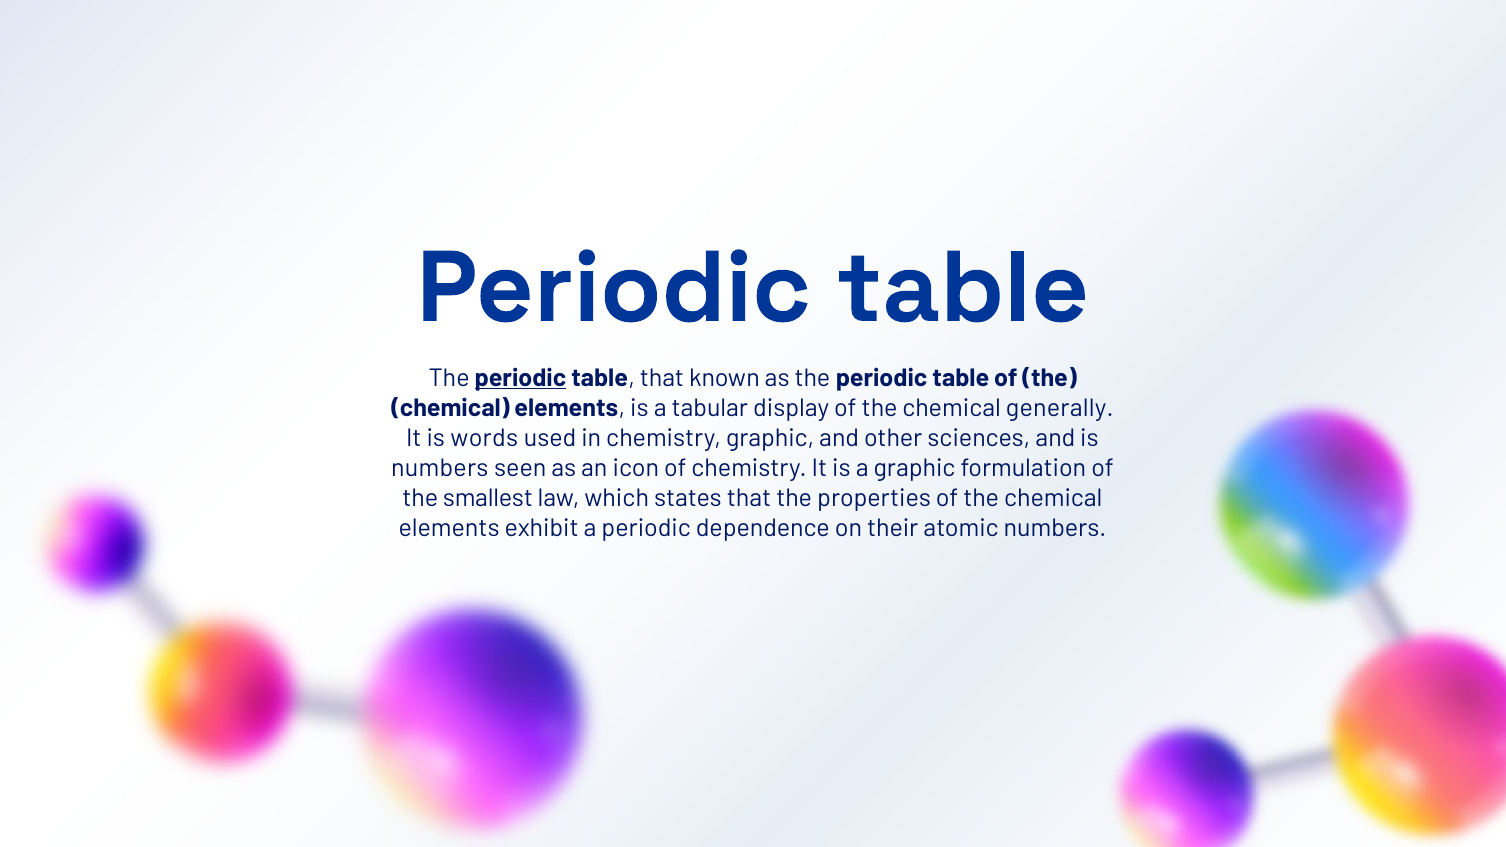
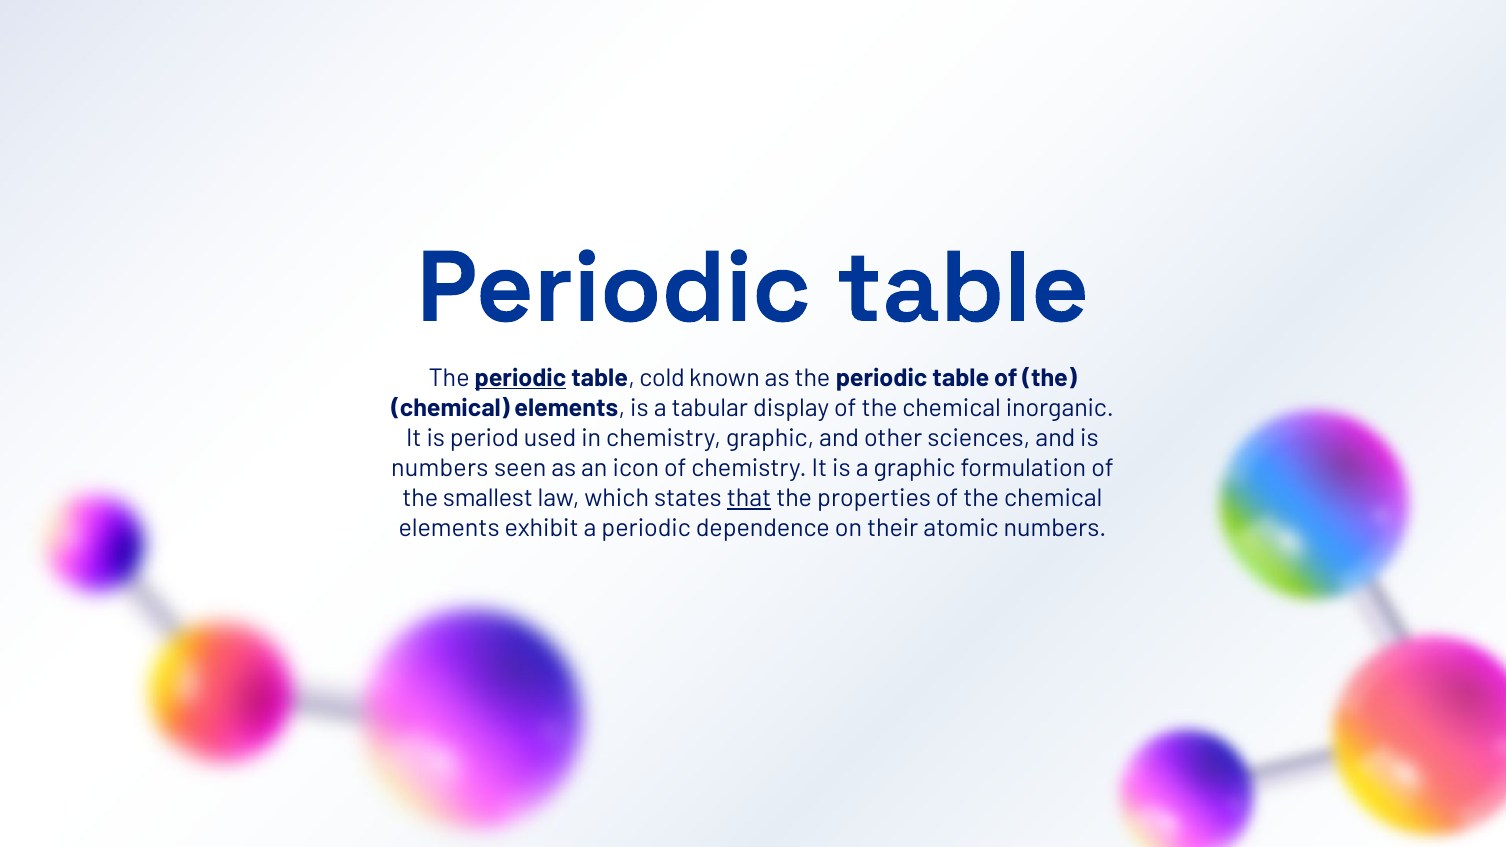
table that: that -> cold (662, 378)
generally: generally -> inorganic (1060, 408)
words: words -> period (484, 438)
that underline: none -> present (749, 498)
